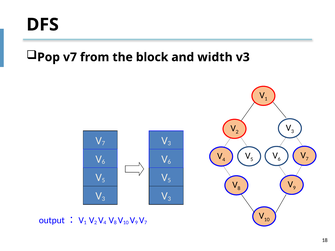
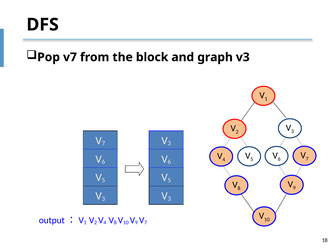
width: width -> graph (215, 57)
